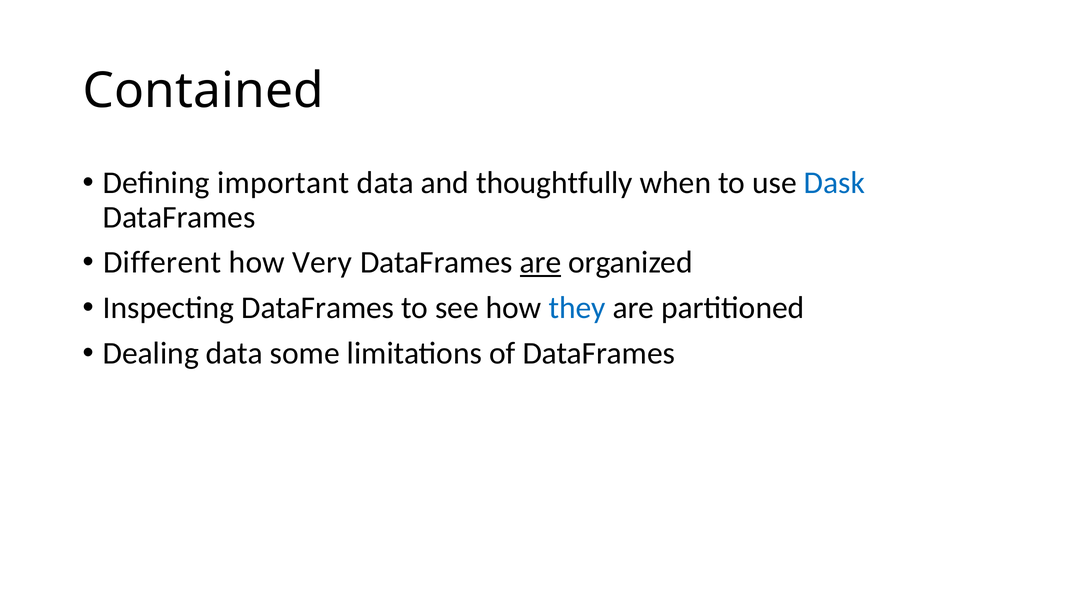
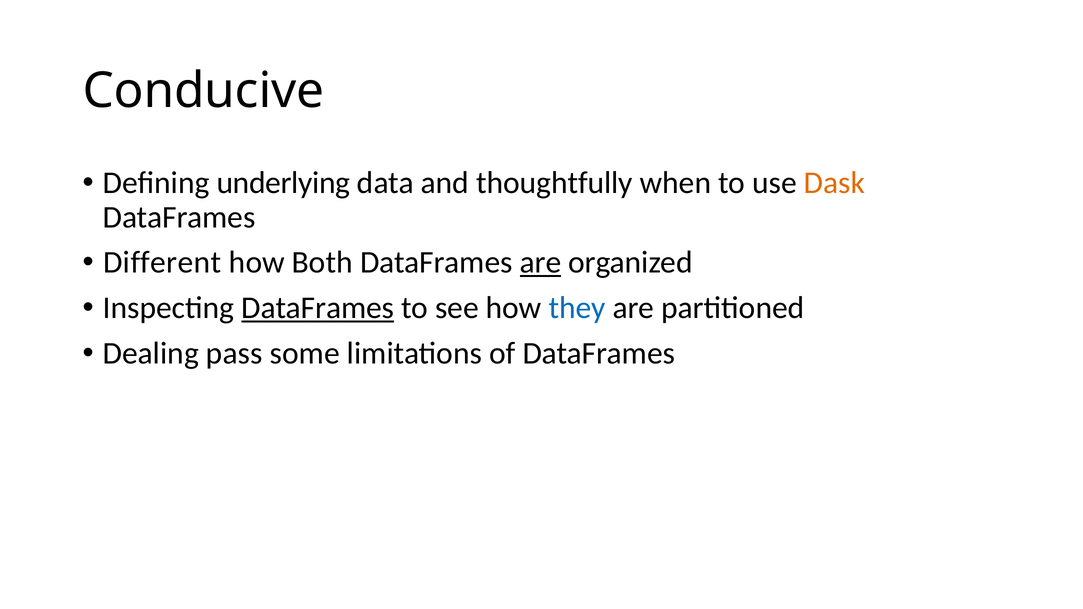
Contained: Contained -> Conducive (203, 91)
important: important -> underlying (283, 183)
Dask colour: blue -> orange (835, 183)
Very: Very -> Both (322, 263)
DataFrames underline: none -> present (318, 308)
Dealing data: data -> pass (234, 353)
